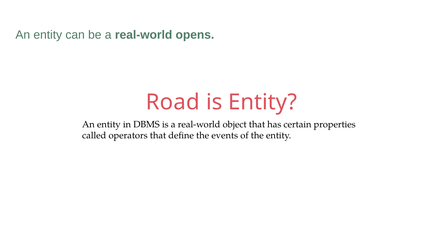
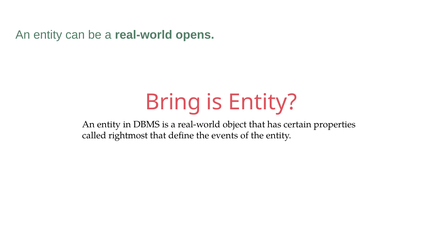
Road: Road -> Bring (173, 102)
operators: operators -> rightmost (128, 136)
